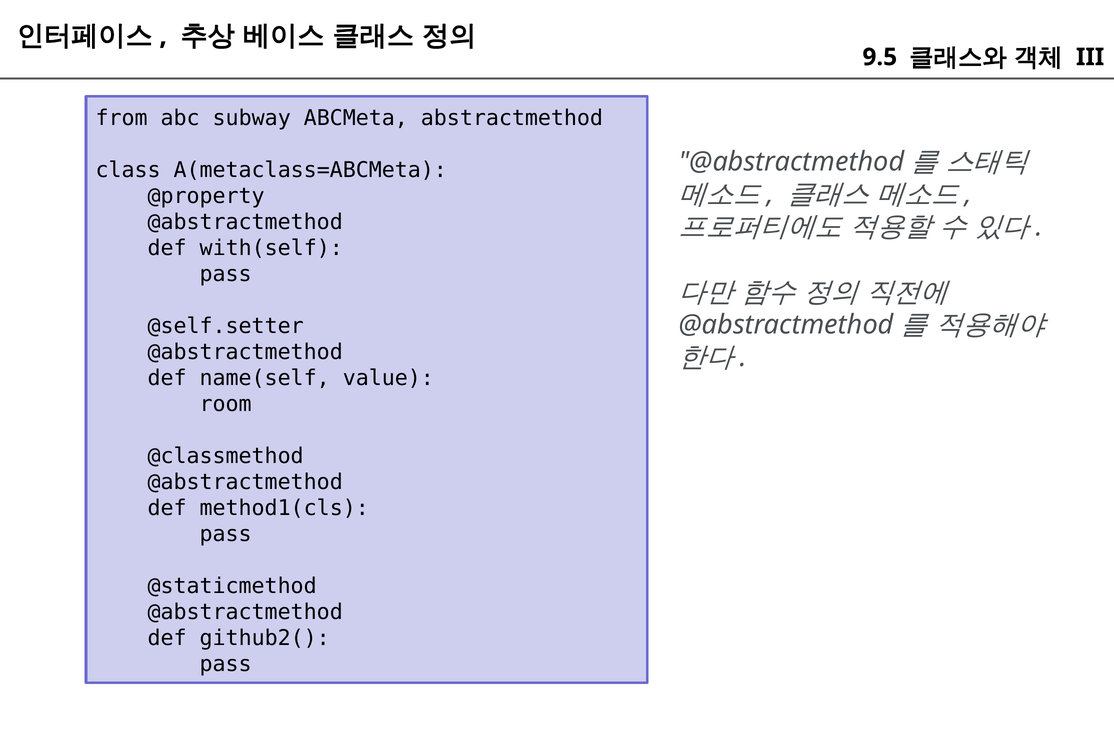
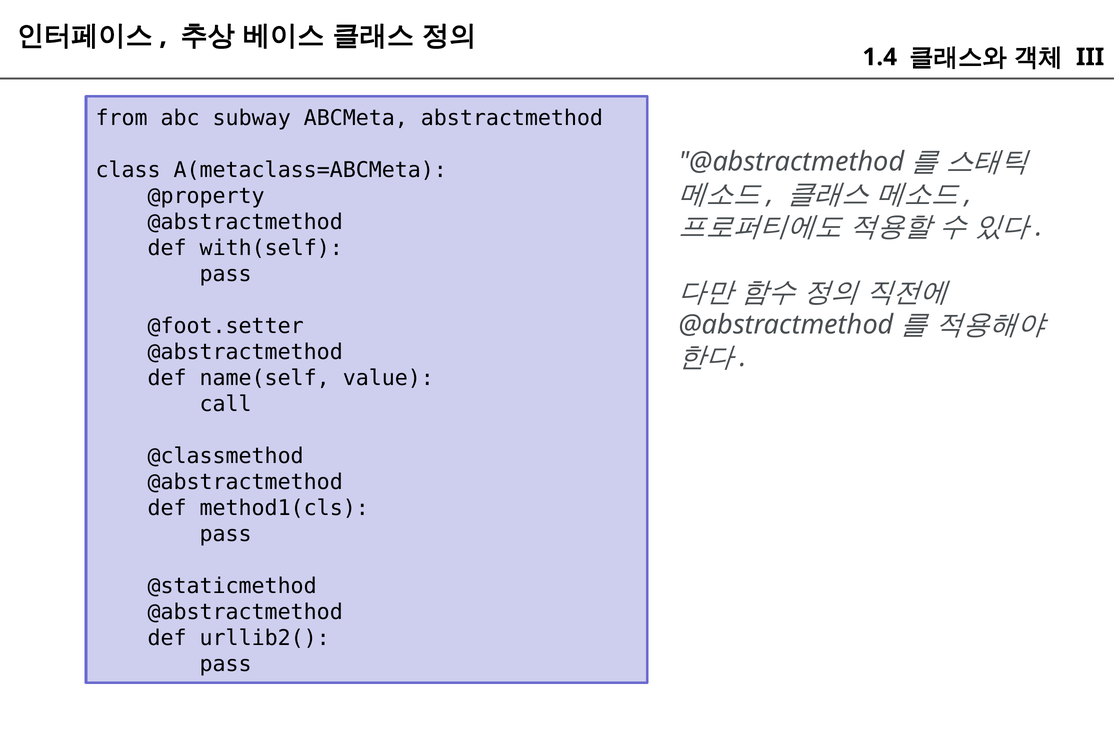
9.5: 9.5 -> 1.4 (880, 57)
@self.setter: @self.setter -> @foot.setter (226, 326)
room: room -> call (226, 404)
github2(: github2( -> urllib2( (265, 638)
